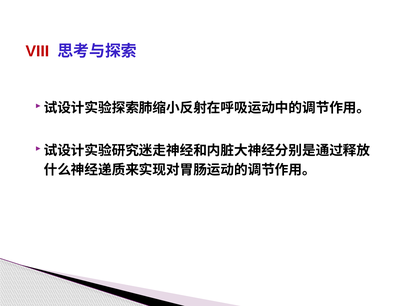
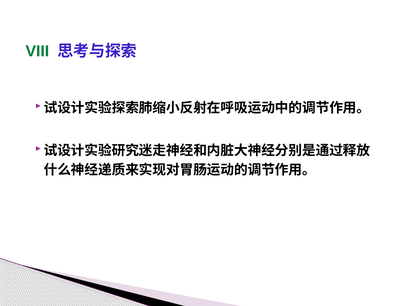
VIII colour: red -> green (37, 51)
